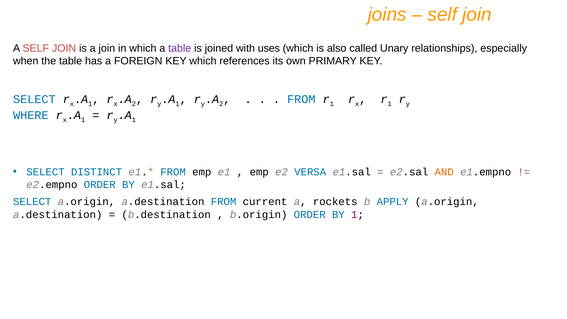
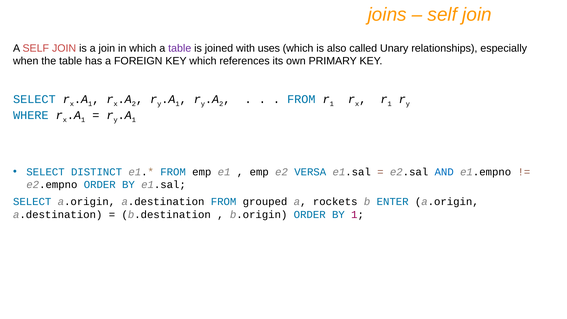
AND colour: orange -> blue (444, 172)
current: current -> grouped (265, 202)
APPLY: APPLY -> ENTER (393, 202)
